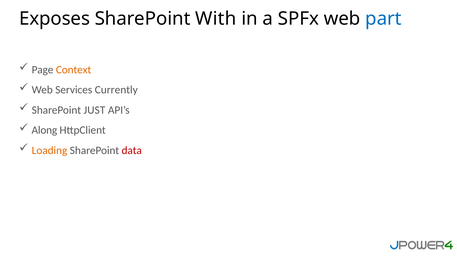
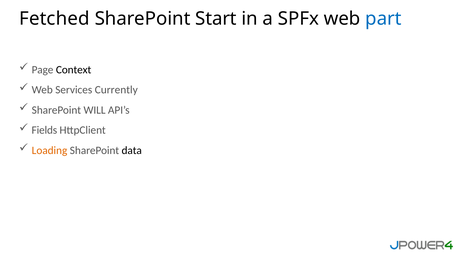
Exposes: Exposes -> Fetched (54, 19)
With: With -> Start (216, 19)
Context colour: orange -> black (74, 70)
JUST: JUST -> WILL (95, 110)
Along: Along -> Fields (44, 130)
data colour: red -> black (132, 150)
